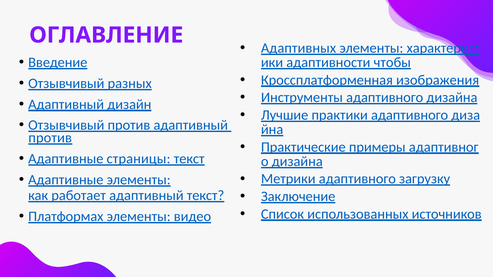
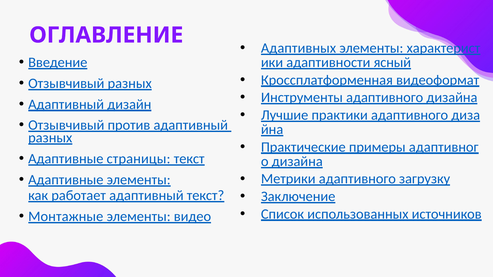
чтобы: чтобы -> ясный (392, 62)
изображения: изображения -> видеоформат (438, 80)
против: против -> разных (50, 138)
Платформах: Платформах -> Монтажные (66, 217)
